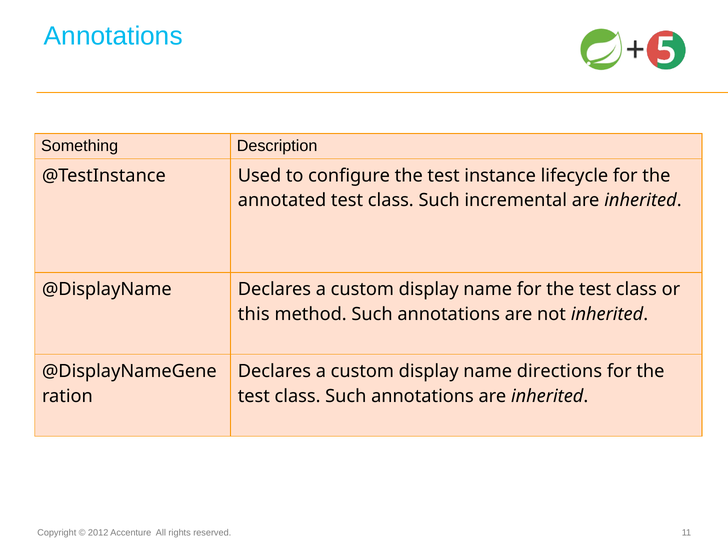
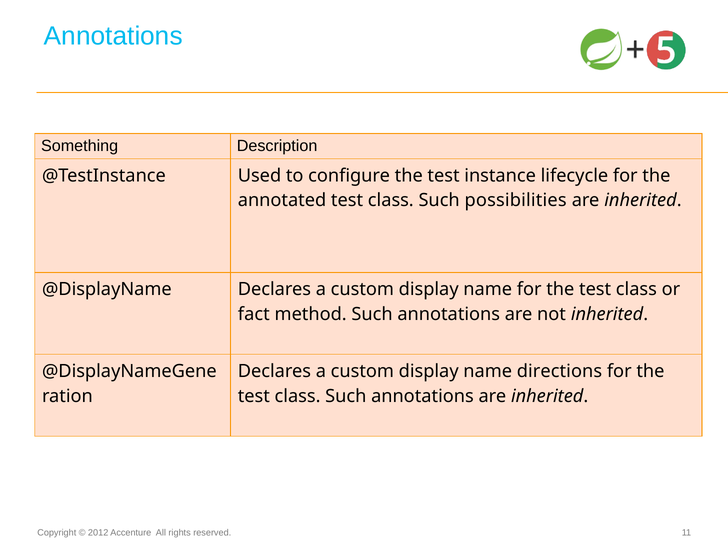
incremental: incremental -> possibilities (516, 200)
this: this -> fact (254, 314)
